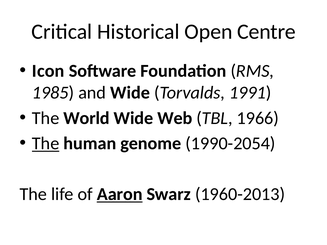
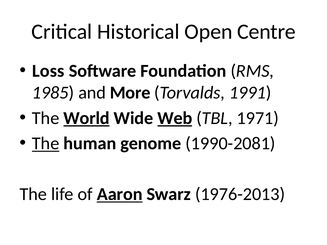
Icon: Icon -> Loss (48, 71)
and Wide: Wide -> More (130, 93)
World underline: none -> present (87, 118)
Web underline: none -> present (175, 118)
1966: 1966 -> 1971 (258, 118)
1990-2054: 1990-2054 -> 1990-2081 (230, 144)
1960-2013: 1960-2013 -> 1976-2013 (240, 194)
